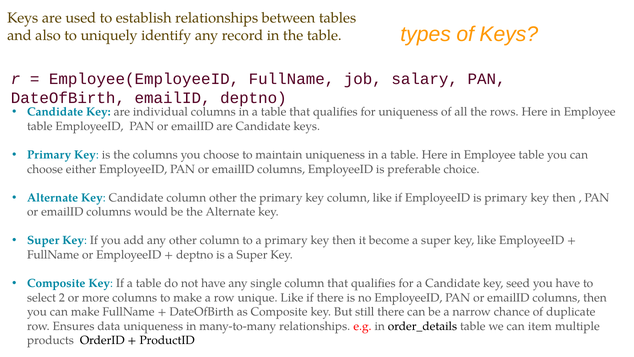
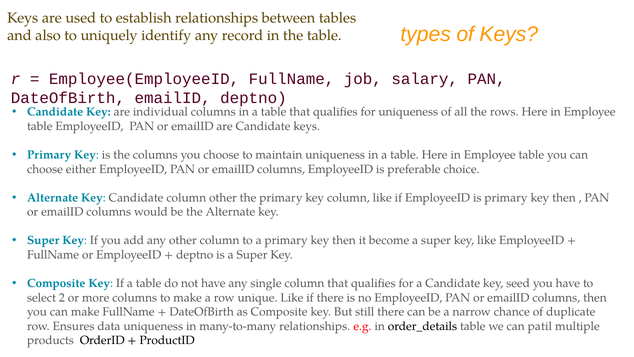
item: item -> patil (540, 326)
